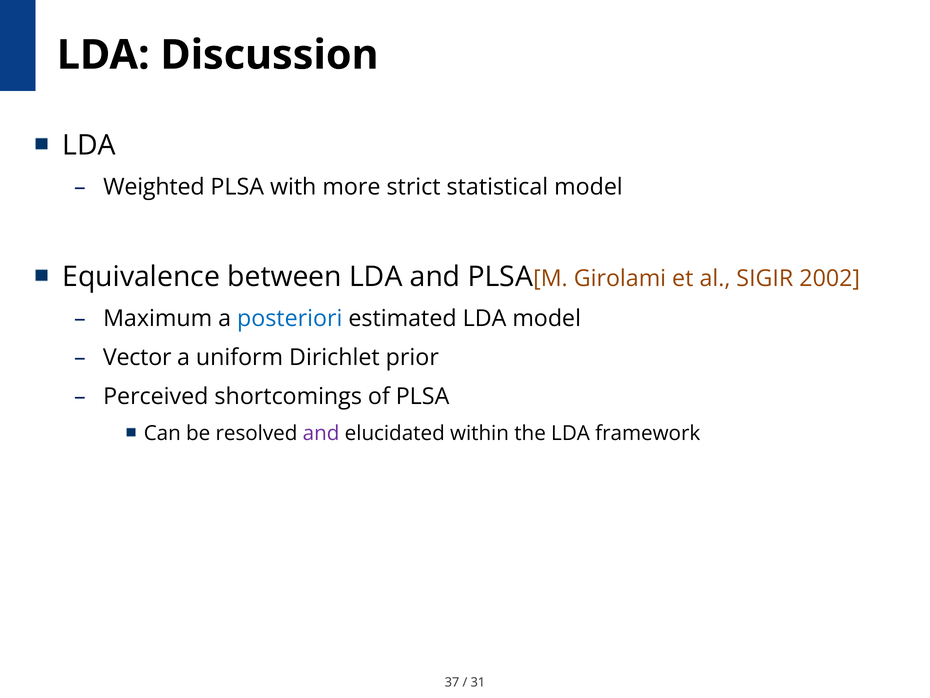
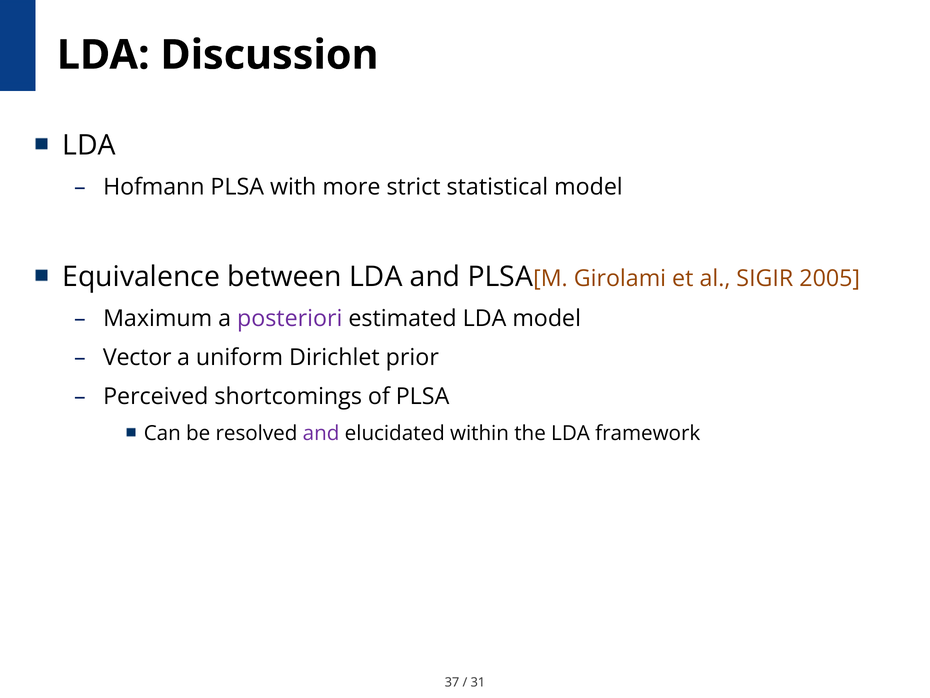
Weighted: Weighted -> Hofmann (154, 187)
2002: 2002 -> 2005 (830, 279)
posteriori colour: blue -> purple (290, 319)
